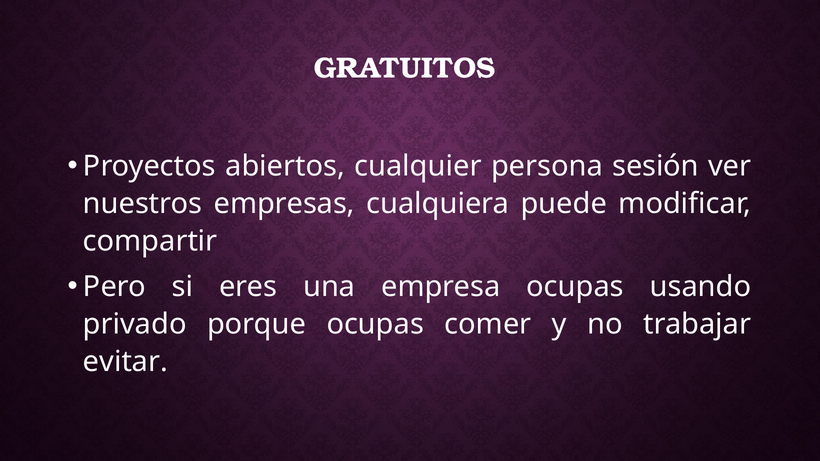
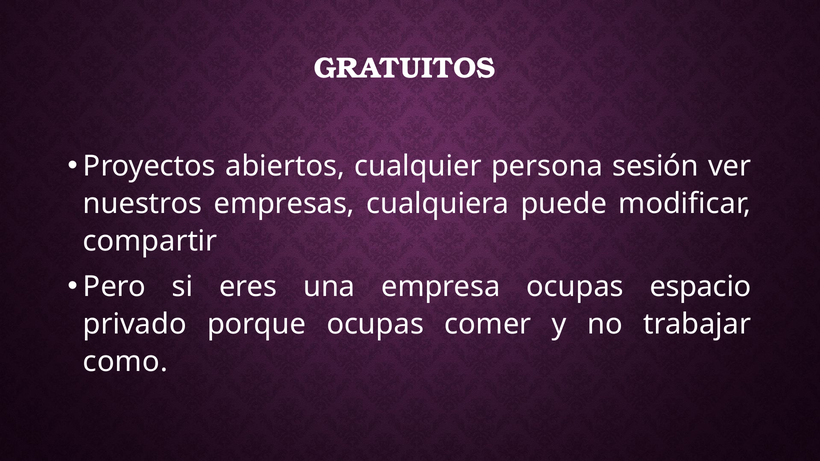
usando: usando -> espacio (701, 287)
evitar: evitar -> como (125, 362)
